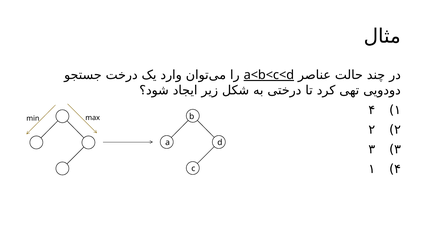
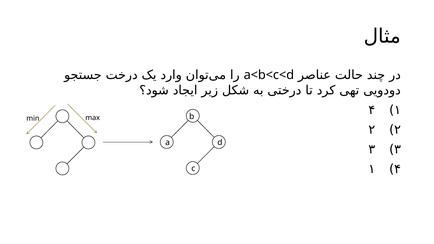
a<b<c<d underline: present -> none (269, 75)
